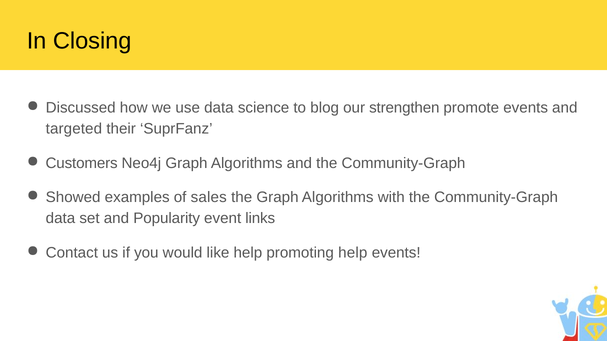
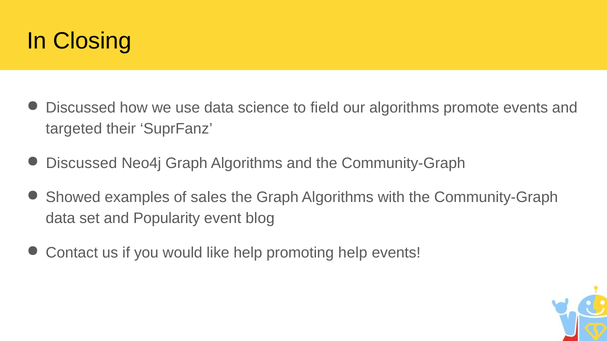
blog: blog -> field (325, 108)
our strengthen: strengthen -> algorithms (404, 108)
Customers: Customers -> Discussed (81, 163)
links: links -> blog (260, 219)
